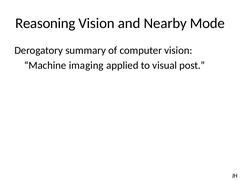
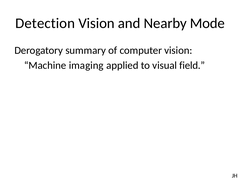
Reasoning: Reasoning -> Detection (45, 23)
post: post -> field (192, 65)
